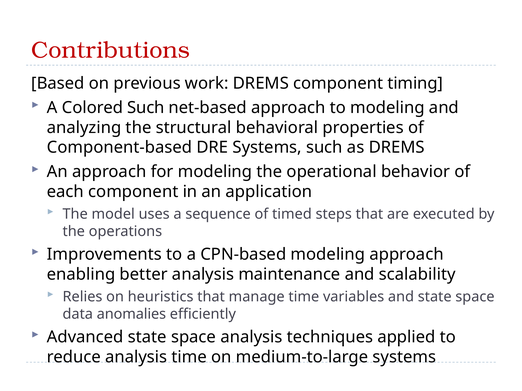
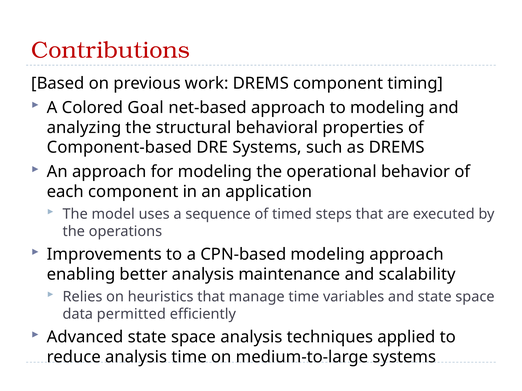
Colored Such: Such -> Goal (146, 108)
anomalies: anomalies -> permitted (131, 314)
